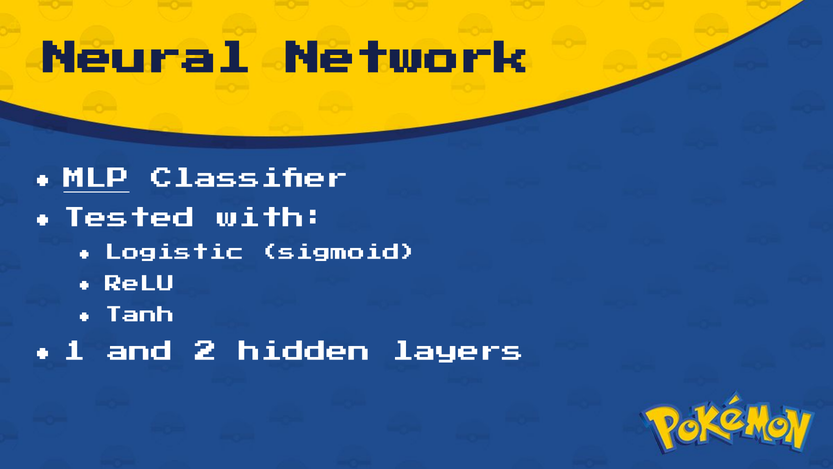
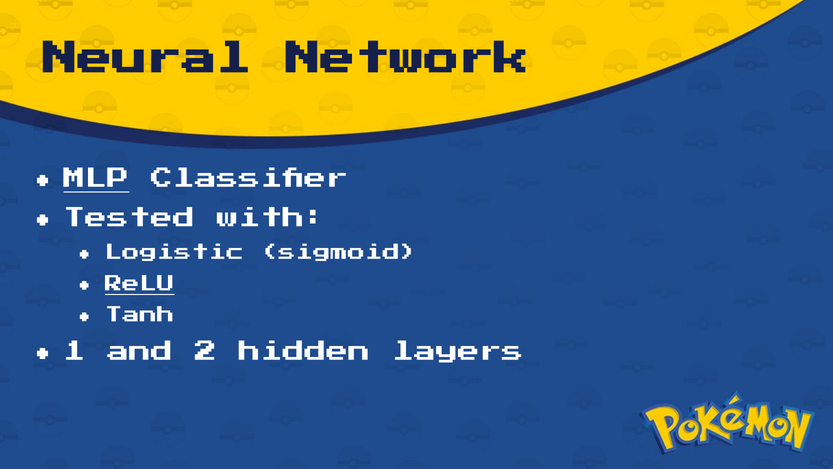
ReLU underline: none -> present (140, 287)
